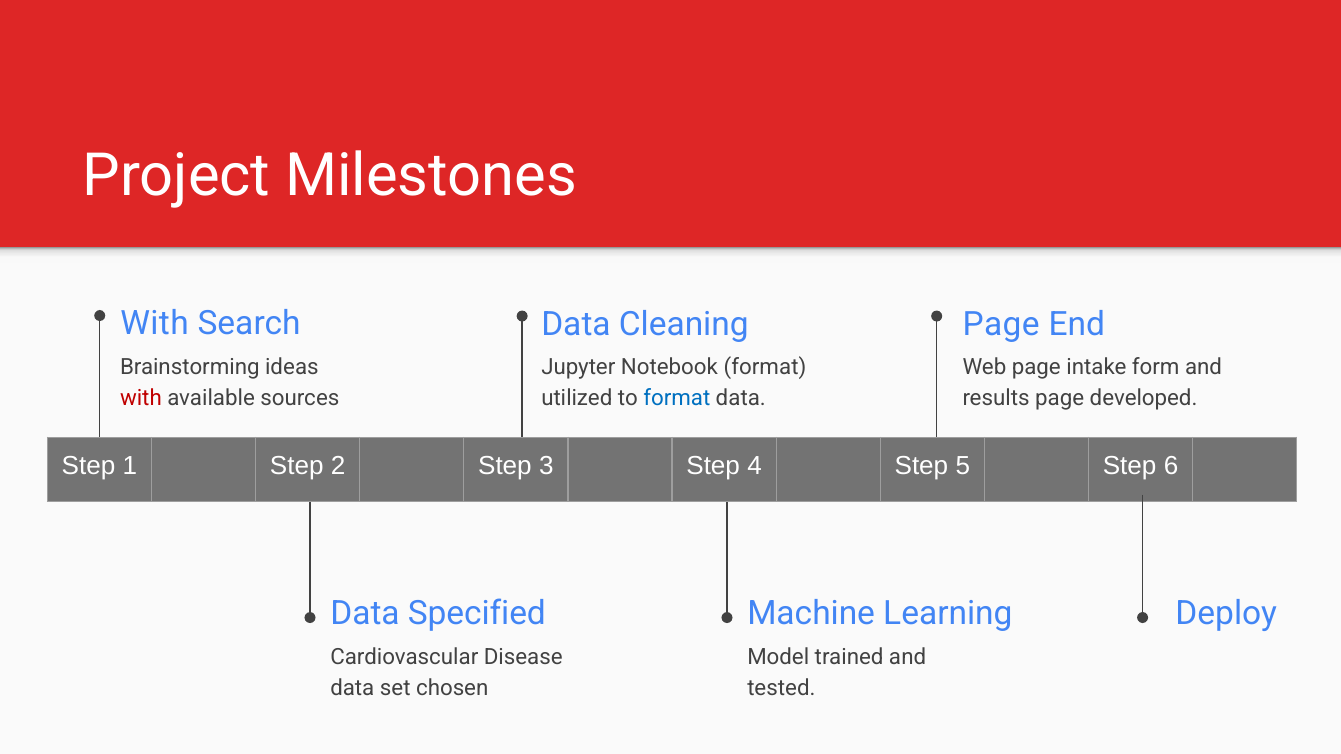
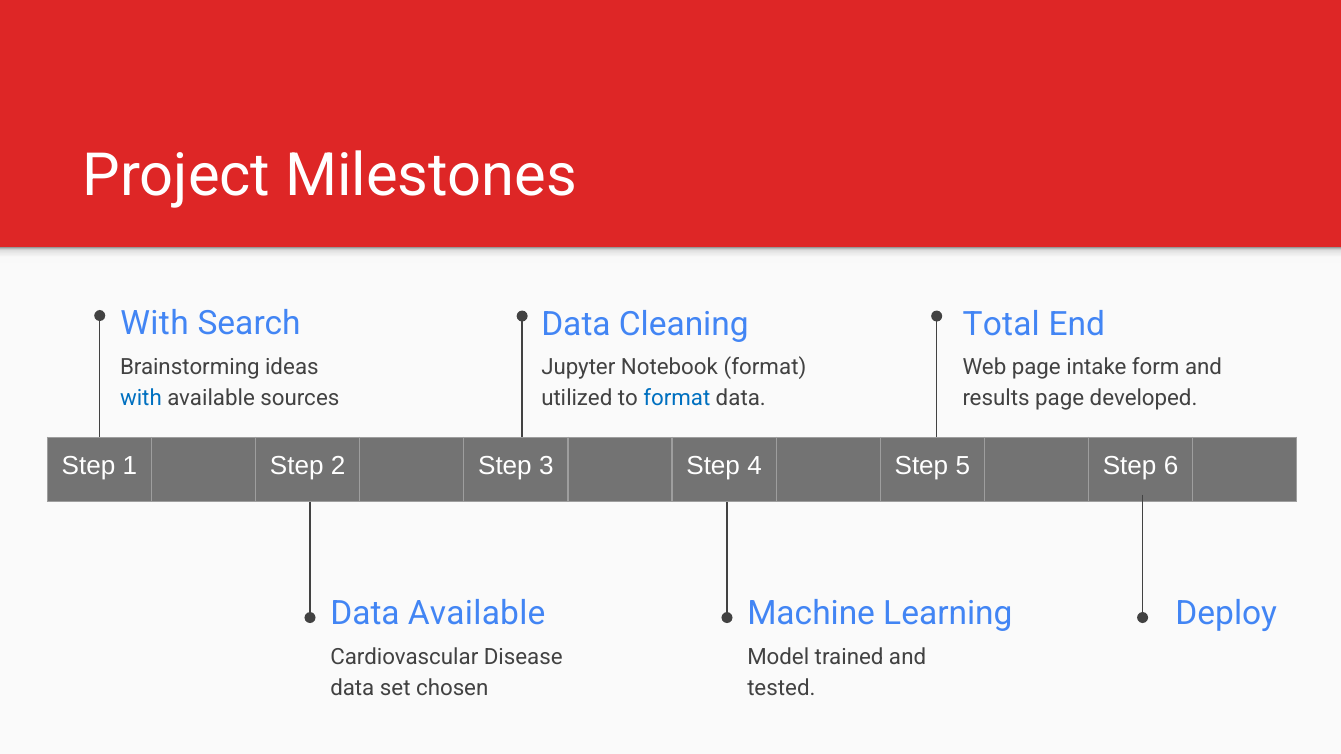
Page: Page -> Total (1001, 324)
with colour: red -> blue (141, 398)
Data Specified: Specified -> Available (477, 614)
